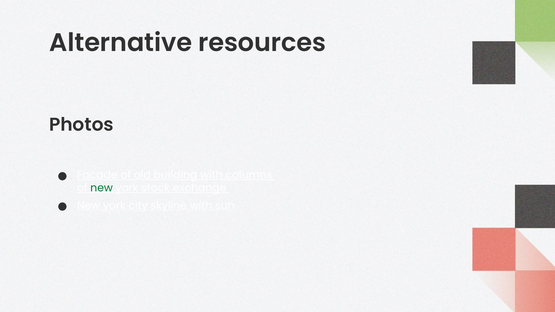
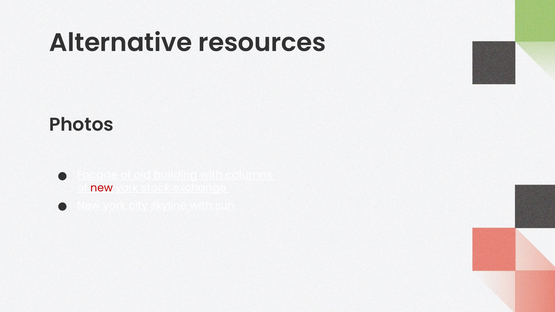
new colour: green -> red (102, 188)
